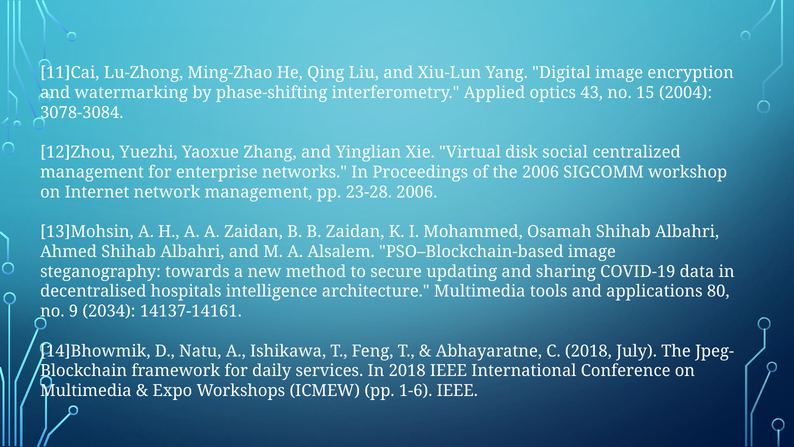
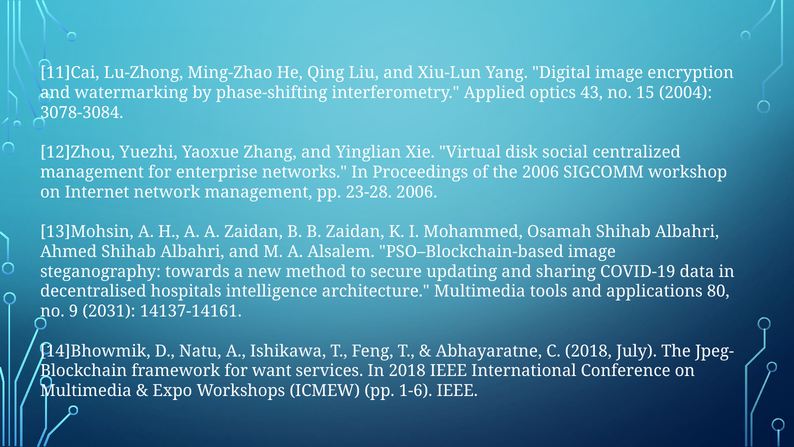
2034: 2034 -> 2031 (109, 311)
daily: daily -> want (272, 371)
